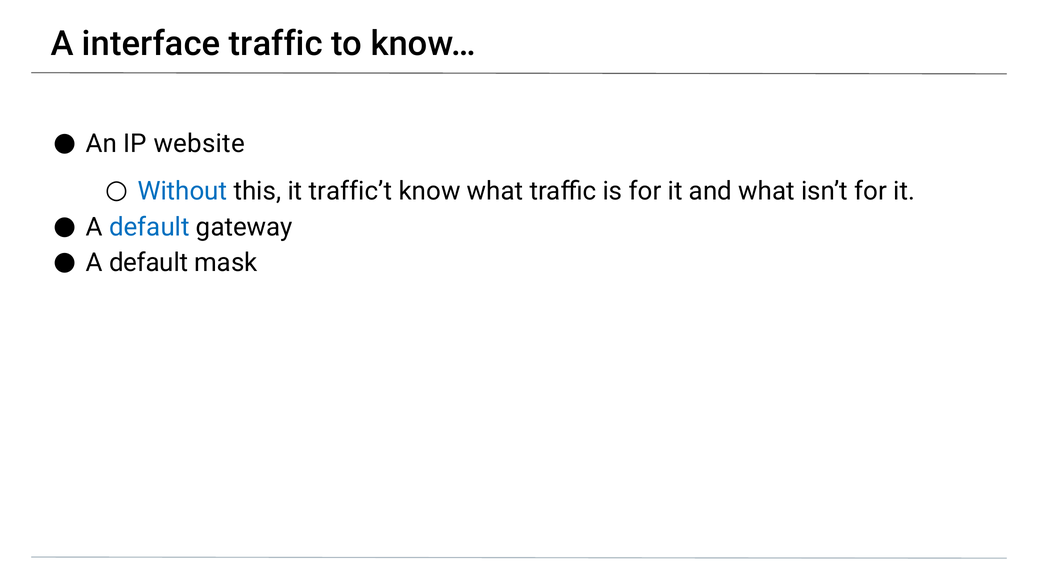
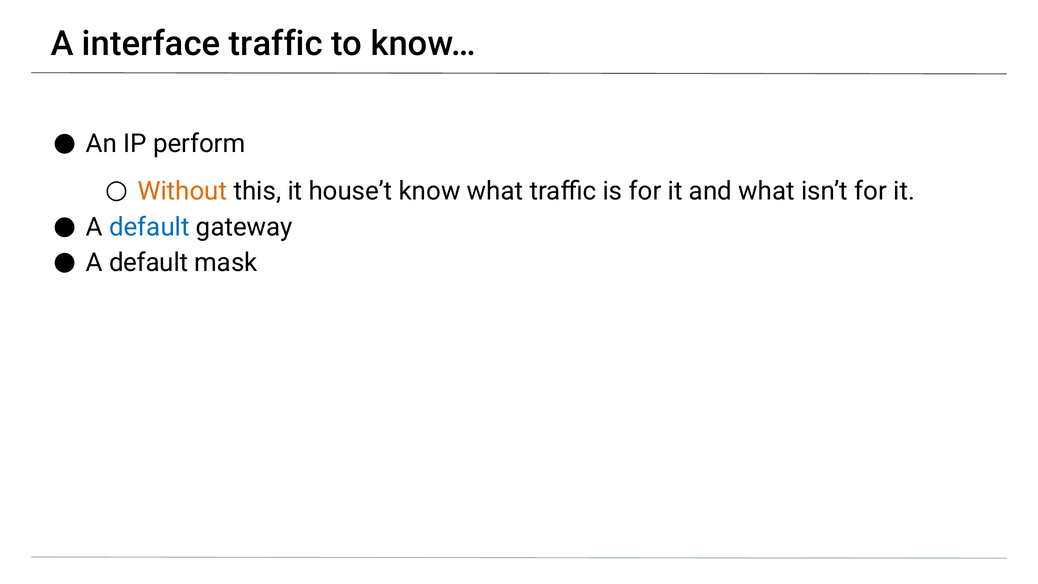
website: website -> perform (199, 144)
Without colour: blue -> orange (182, 191)
traffic’t: traffic’t -> house’t (351, 191)
